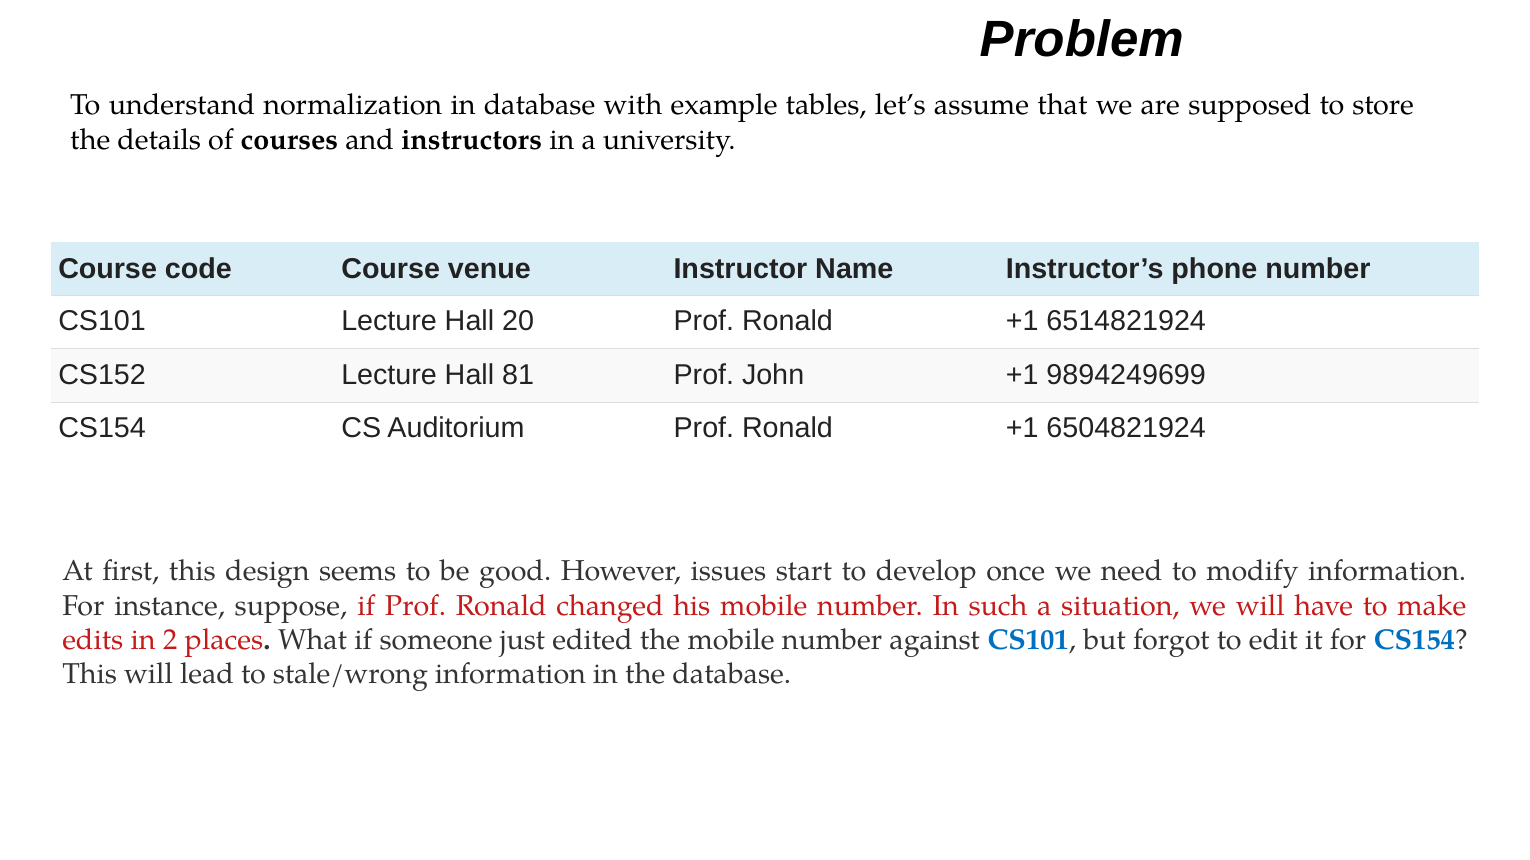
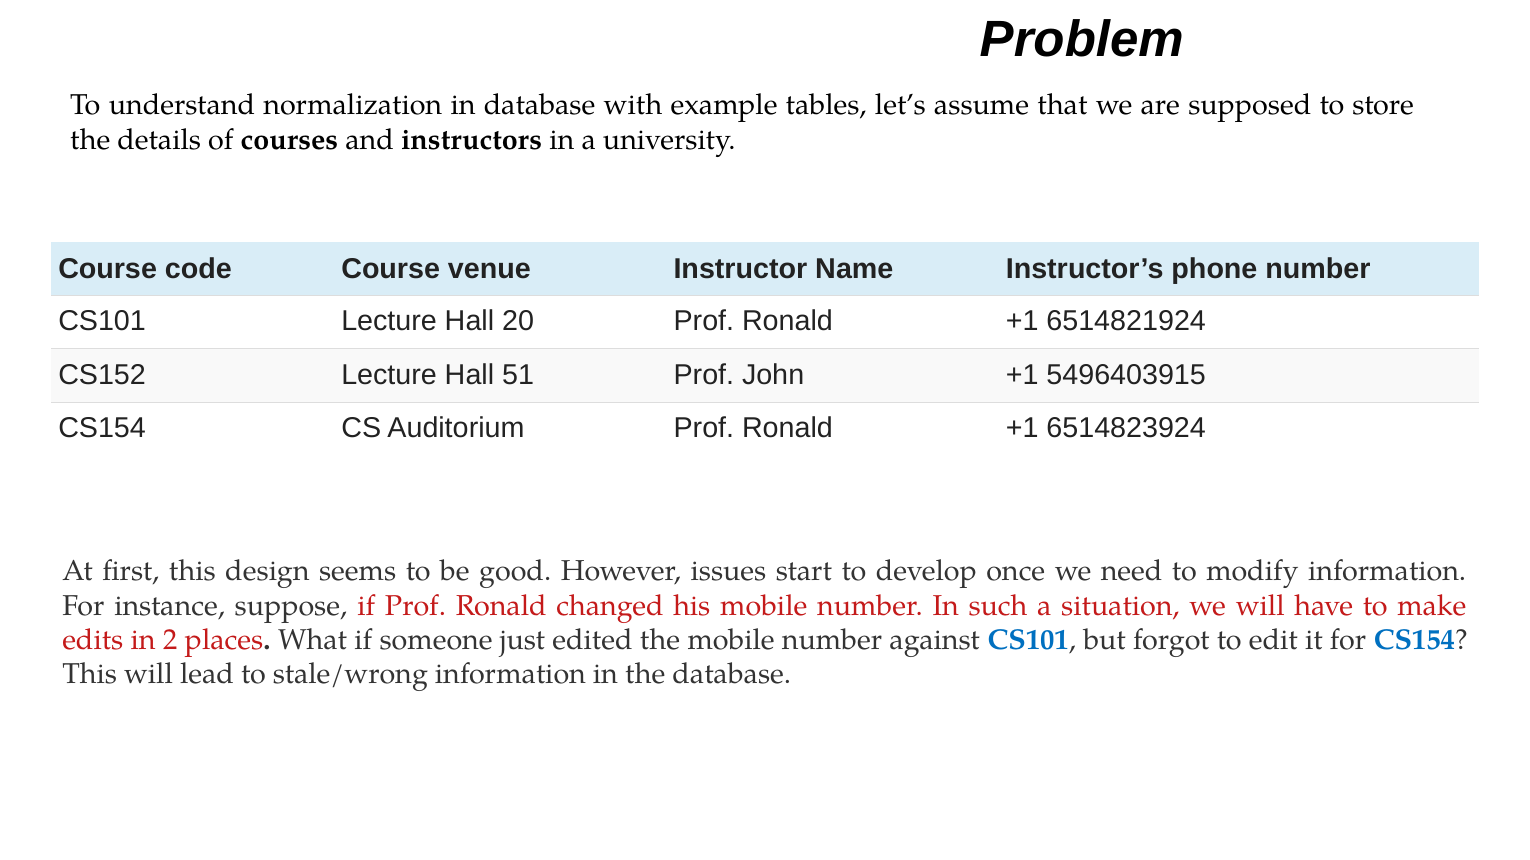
81: 81 -> 51 (518, 375)
9894249699: 9894249699 -> 5496403915 (1126, 375)
6504821924: 6504821924 -> 6514823924 (1126, 429)
